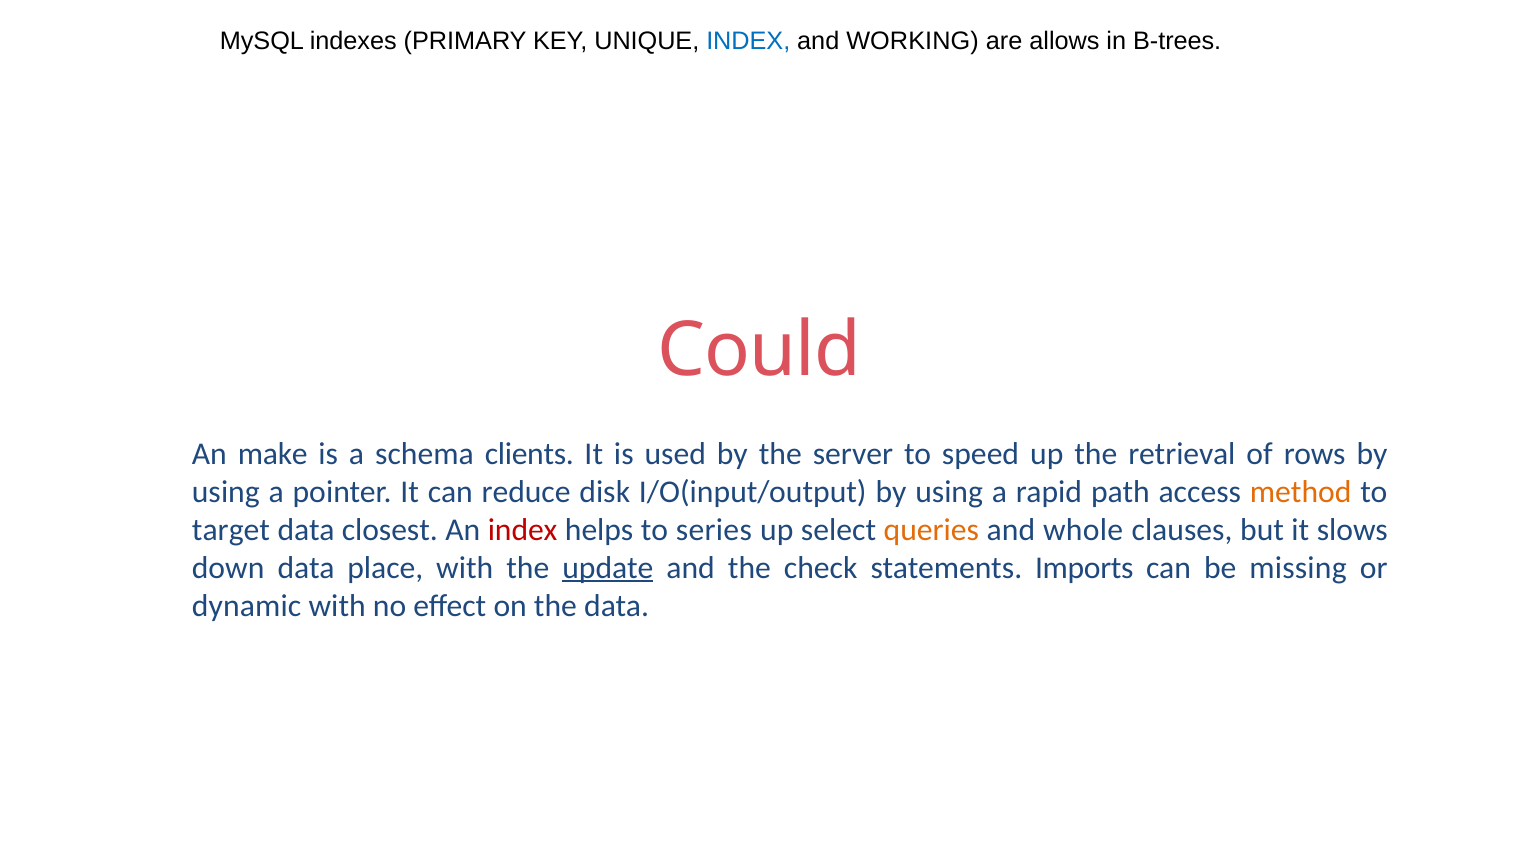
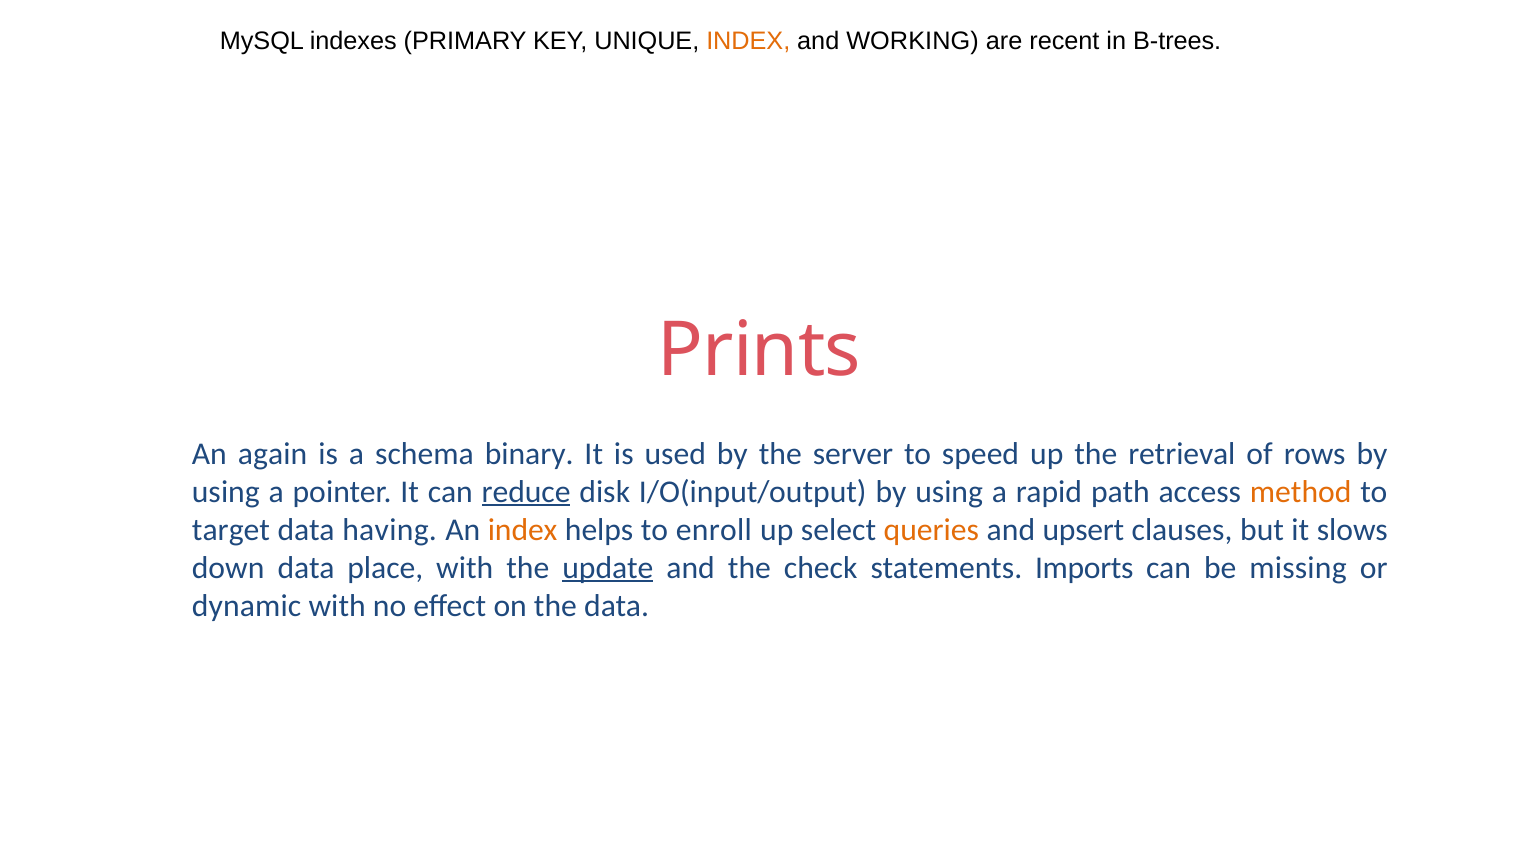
INDEX colour: blue -> orange (748, 42)
allows: allows -> recent (1064, 42)
Could: Could -> Prints (759, 351)
make: make -> again (273, 454)
clients: clients -> binary (529, 454)
reduce underline: none -> present (526, 492)
closest: closest -> having (390, 530)
index colour: red -> orange (523, 530)
series: series -> enroll (714, 530)
whole: whole -> upsert (1083, 530)
